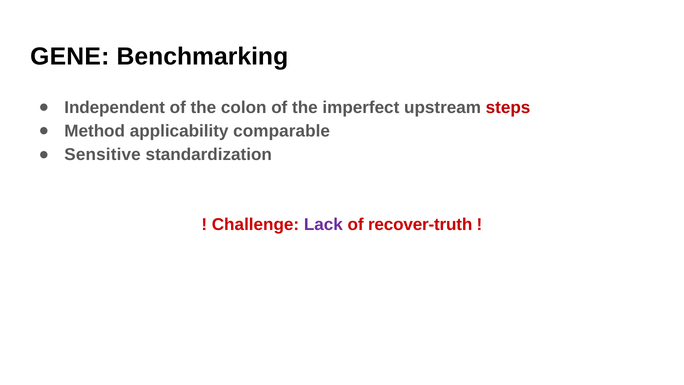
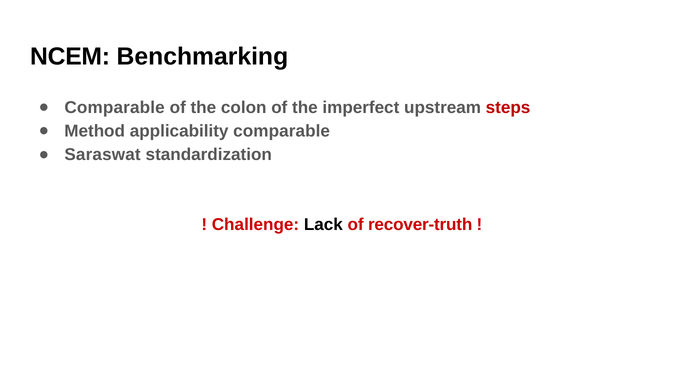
GENE: GENE -> NCEM (70, 57)
Independent: Independent -> Comparable (115, 108)
Sensitive: Sensitive -> Saraswat (103, 155)
Lack colour: purple -> black (323, 225)
